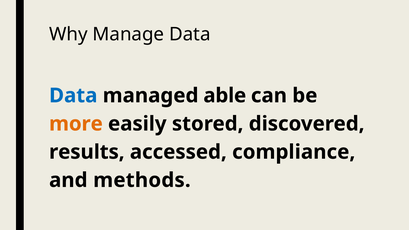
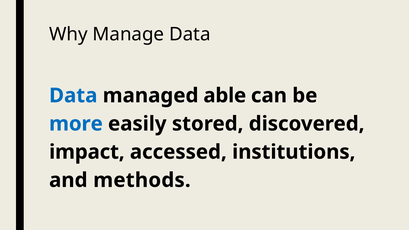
more colour: orange -> blue (76, 124)
results: results -> impact (87, 152)
compliance: compliance -> institutions (294, 152)
